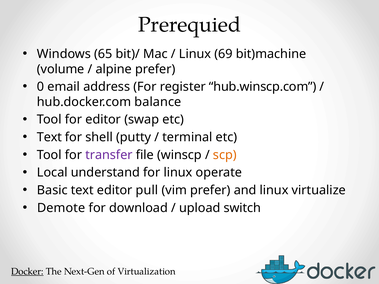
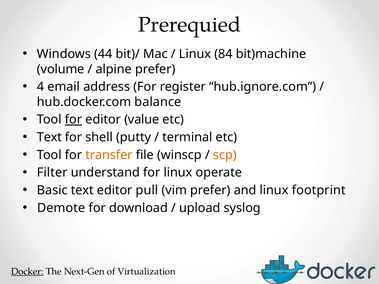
65: 65 -> 44 (103, 54)
69: 69 -> 84 (223, 54)
0: 0 -> 4 (41, 87)
hub.winscp.com: hub.winscp.com -> hub.ignore.com (263, 87)
for underline: none -> present (73, 120)
swap: swap -> value (142, 120)
transfer colour: purple -> orange (109, 155)
Local: Local -> Filter (52, 173)
virtualize: virtualize -> footprint (319, 190)
switch: switch -> syslog (242, 208)
